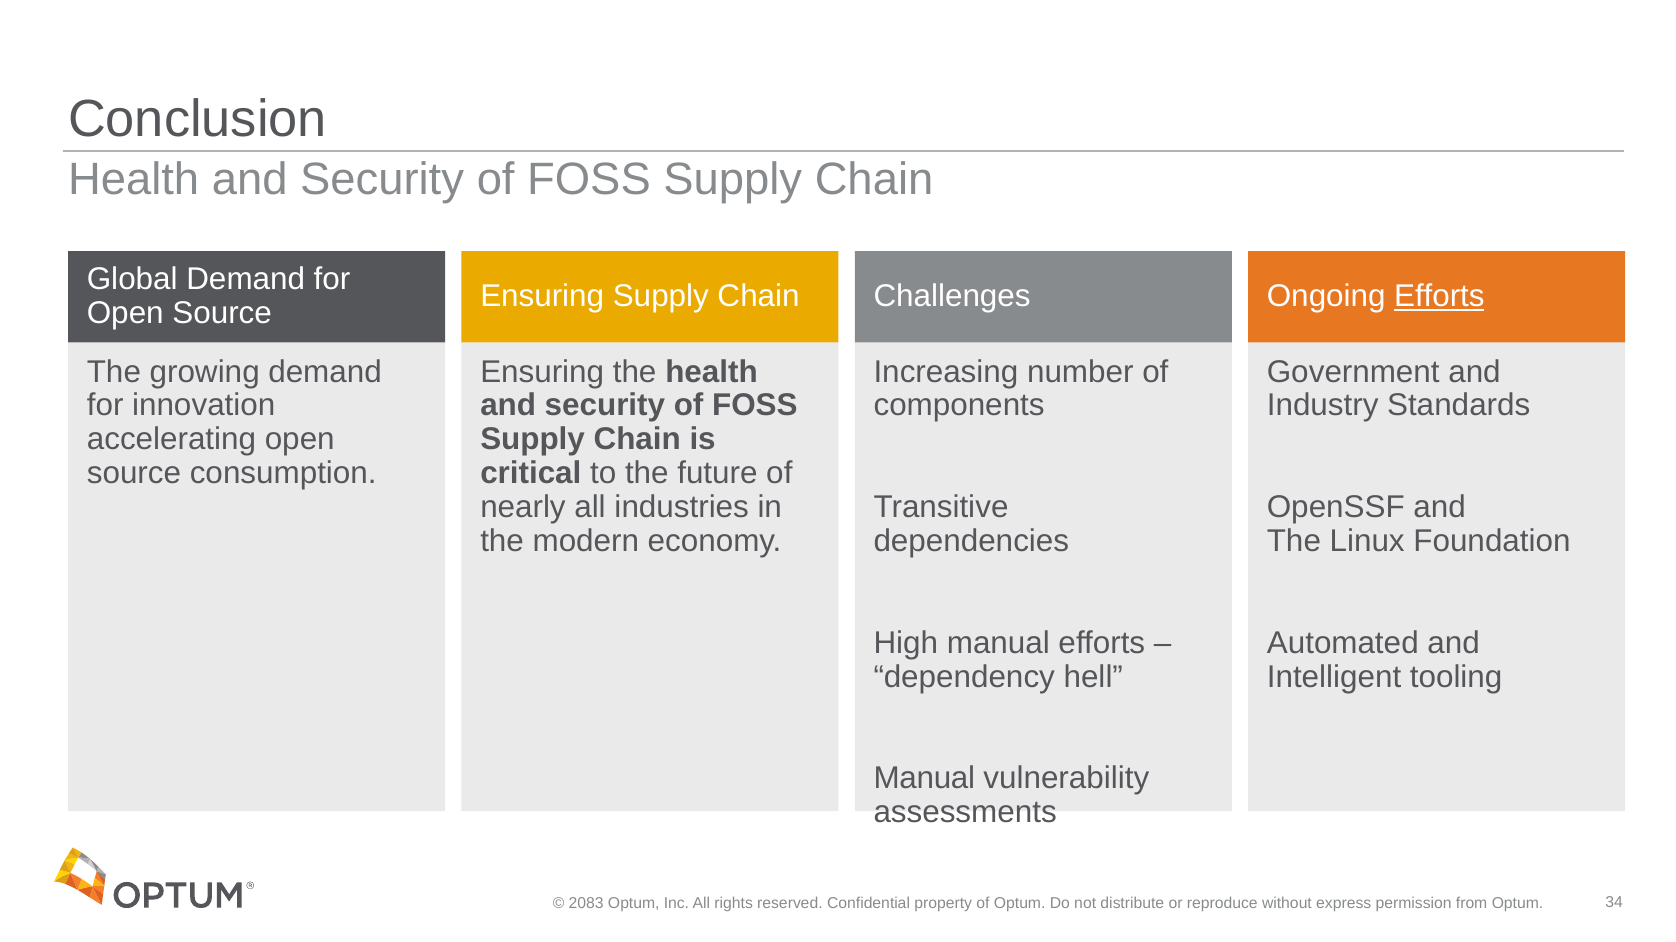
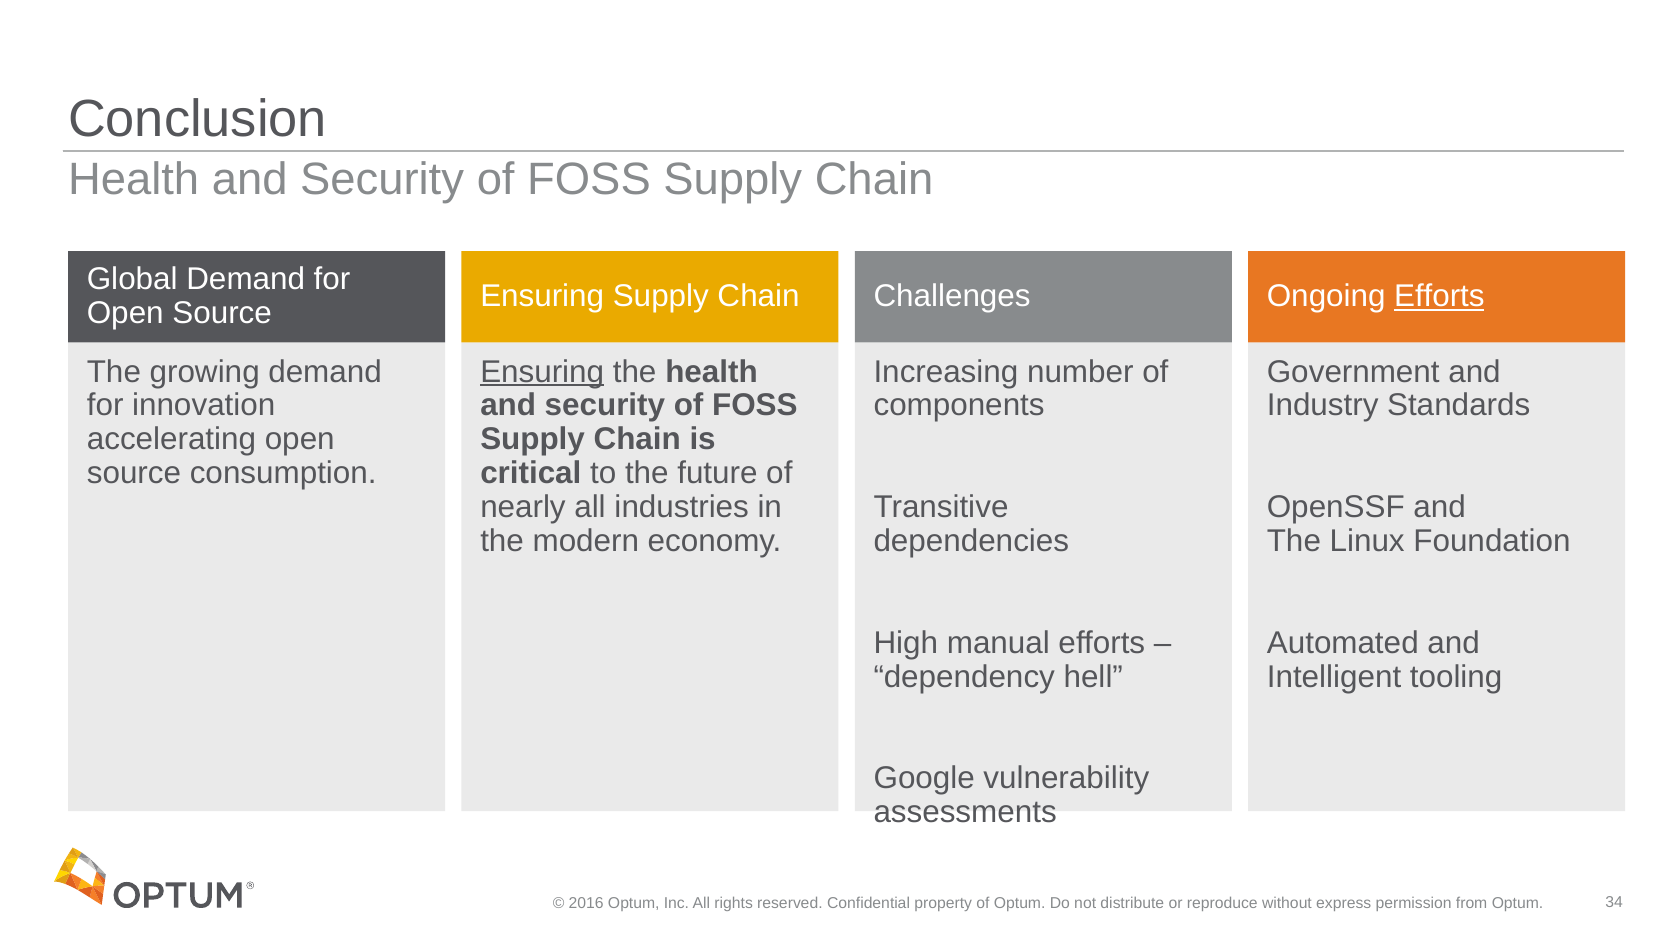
Ensuring underline: none -> present (542, 372)
Manual: Manual -> Google (924, 779)
2083: 2083 -> 2016 (586, 904)
